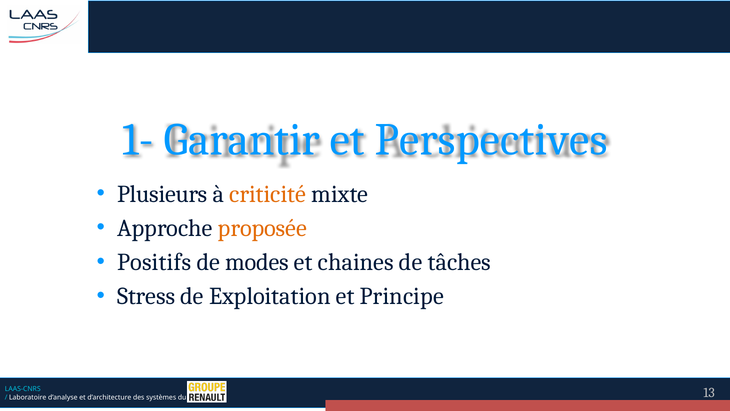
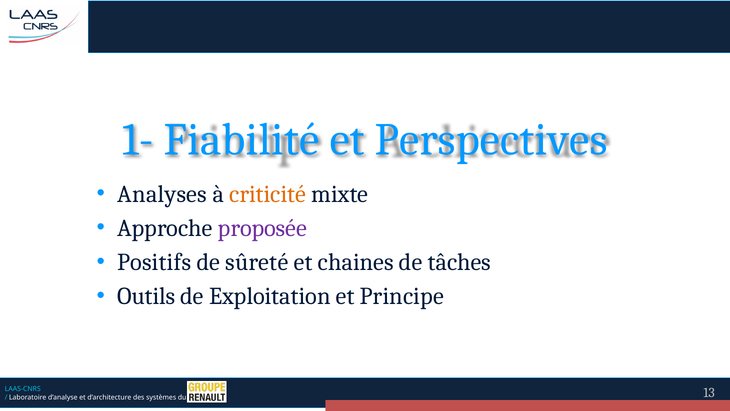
Garantir: Garantir -> Fiabilité (242, 139)
Plusieurs: Plusieurs -> Analyses (162, 194)
proposée colour: orange -> purple (262, 228)
modes: modes -> sûreté (257, 262)
Stress: Stress -> Outils (146, 296)
